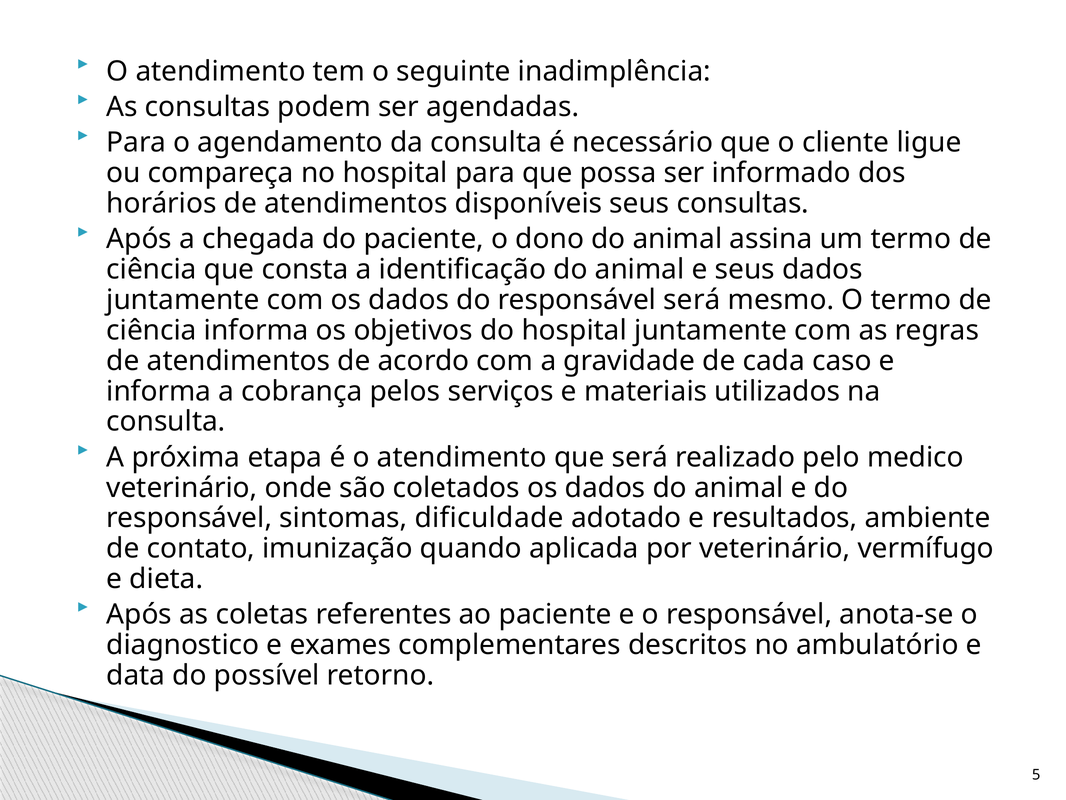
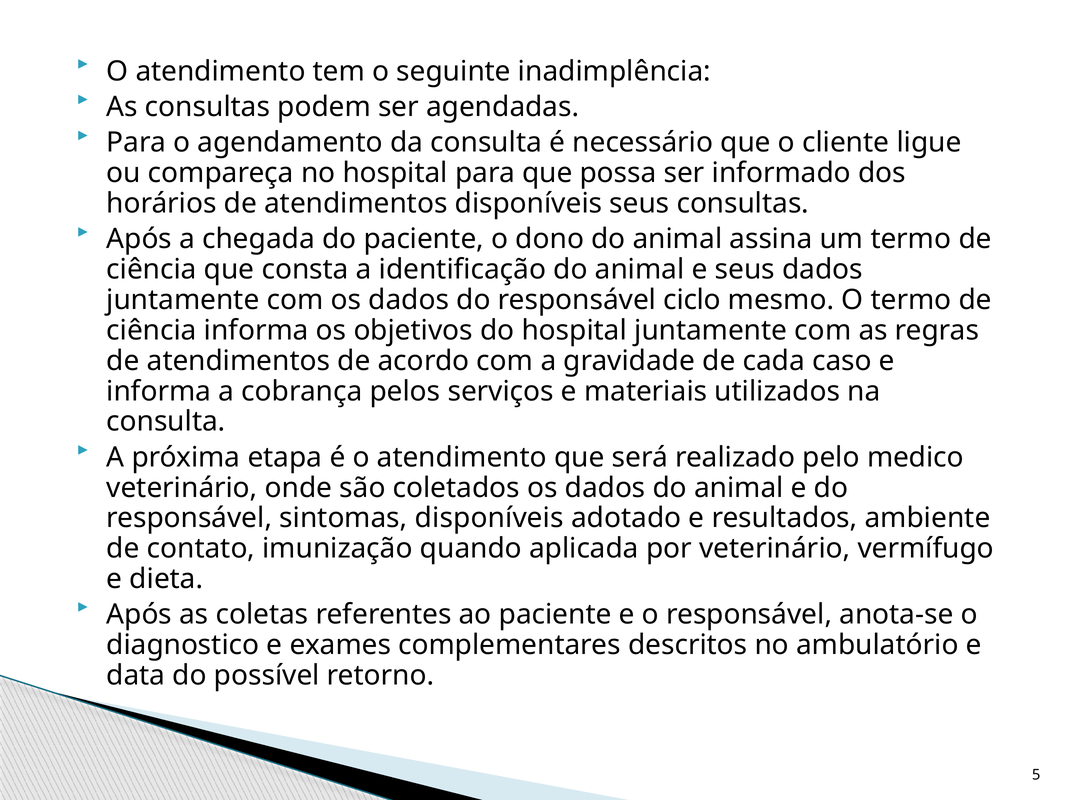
responsável será: será -> ciclo (692, 300)
sintomas dificuldade: dificuldade -> disponíveis (489, 518)
